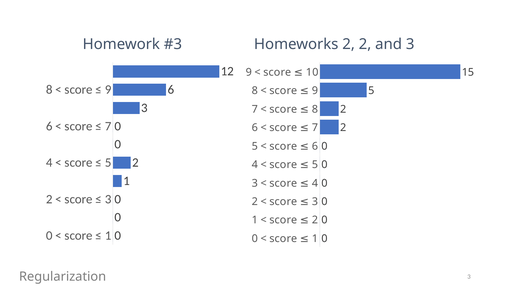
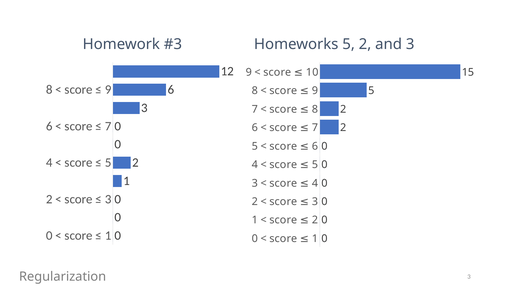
Homeworks 2: 2 -> 5 (349, 44)
